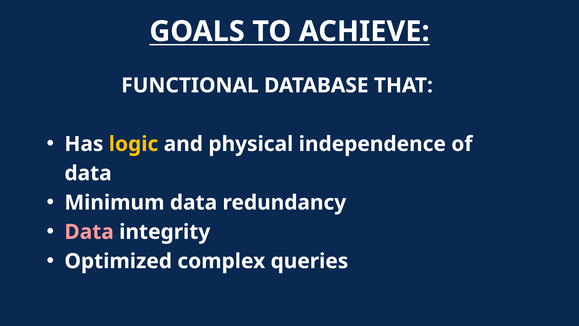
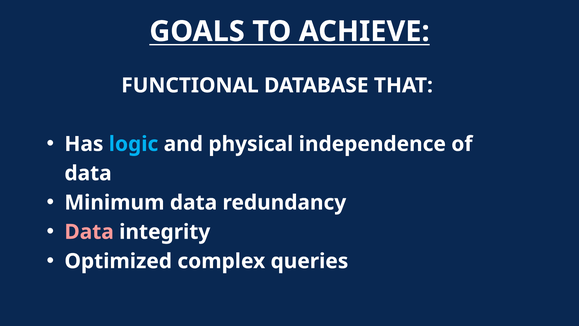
logic colour: yellow -> light blue (134, 144)
